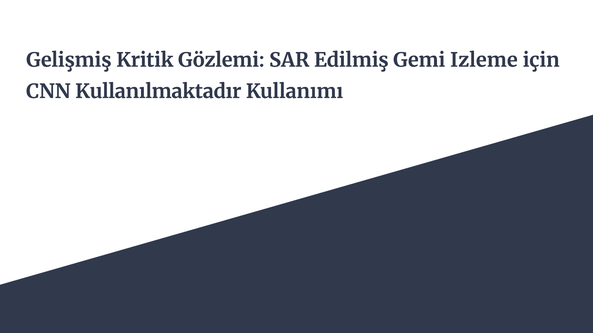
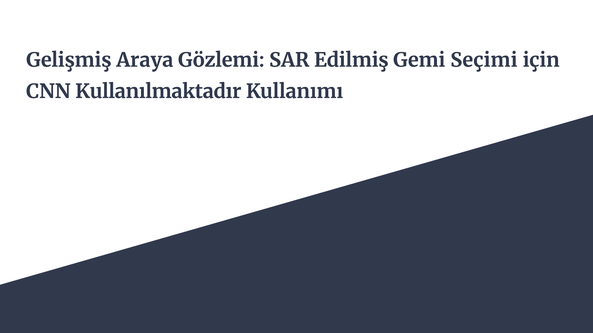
Kritik: Kritik -> Araya (145, 60)
Izleme: Izleme -> Seçimi (484, 60)
